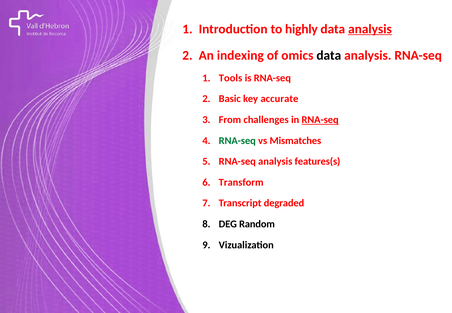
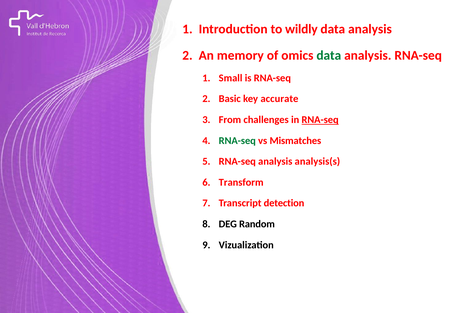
highly: highly -> wildly (301, 29)
analysis underline: present -> none (370, 29)
indexing: indexing -> memory (240, 56)
data colour: black -> green (329, 56)
Tools: Tools -> Small (231, 78)
features(s: features(s -> analysis(s (317, 161)
degraded: degraded -> detection (284, 203)
